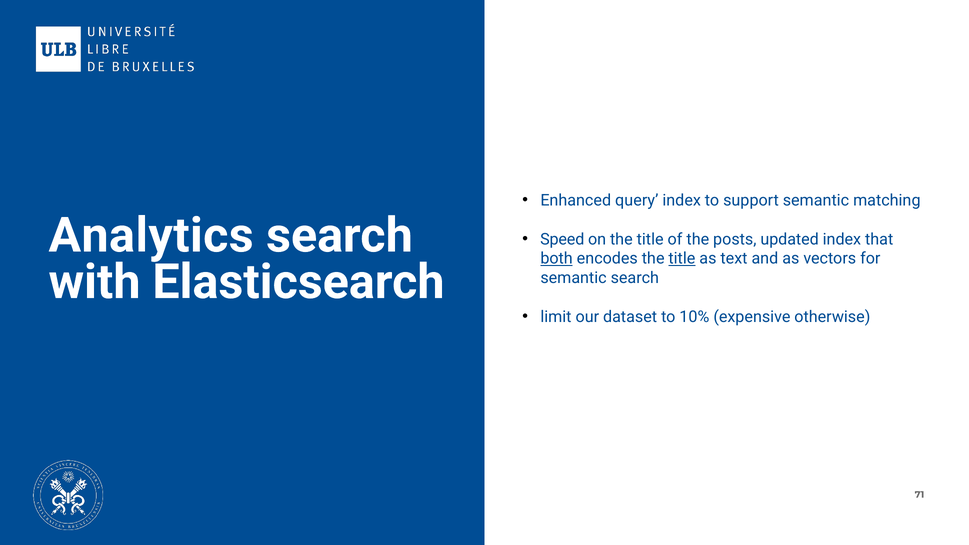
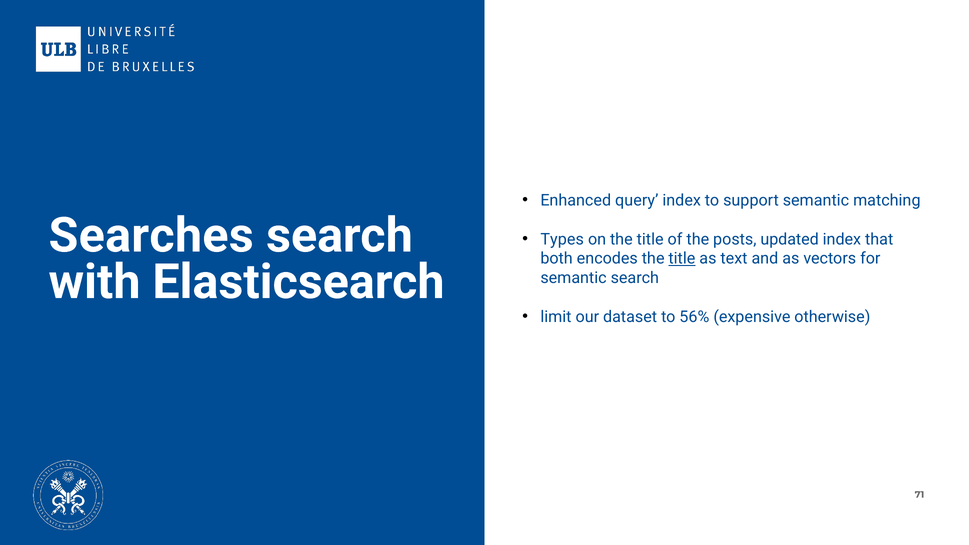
Analytics: Analytics -> Searches (151, 236)
Speed: Speed -> Types (562, 239)
both underline: present -> none (557, 259)
10%: 10% -> 56% (694, 317)
